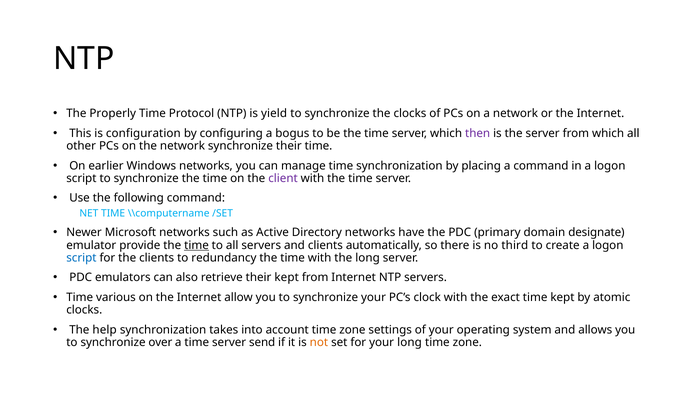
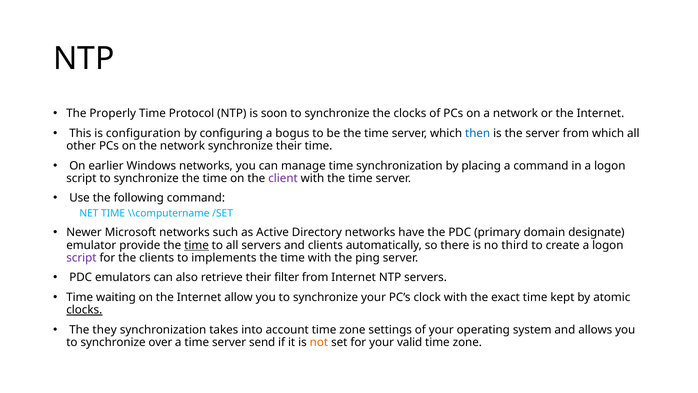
yield: yield -> soon (274, 113)
then colour: purple -> blue (478, 133)
script colour: blue -> purple (81, 257)
redundancy: redundancy -> implements (224, 257)
the long: long -> ping (368, 257)
their kept: kept -> filter (287, 277)
various: various -> waiting (116, 297)
clocks underline: none -> present (84, 310)
help: help -> they (105, 330)
your long: long -> valid (410, 342)
